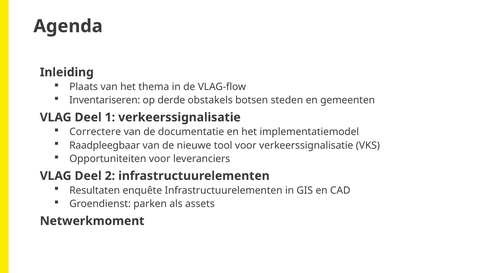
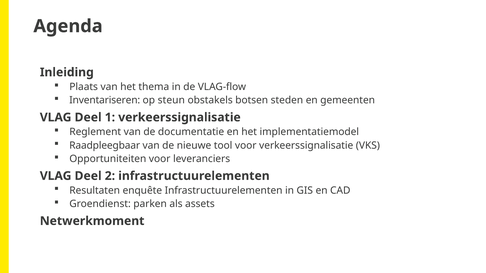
derde: derde -> steun (171, 100)
Correctere: Correctere -> Reglement (95, 132)
